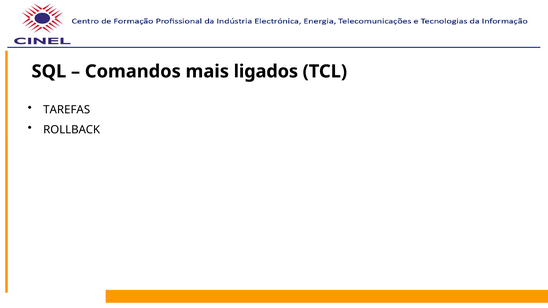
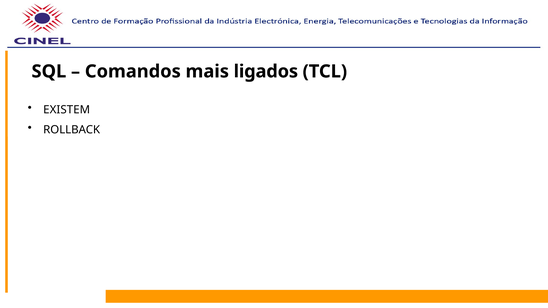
TAREFAS: TAREFAS -> EXISTEM (67, 110)
